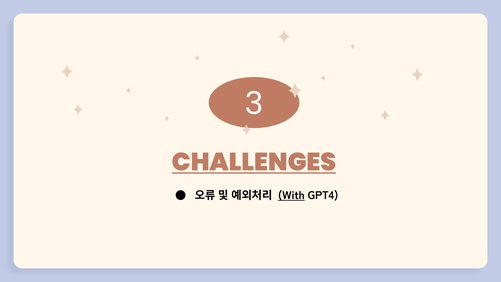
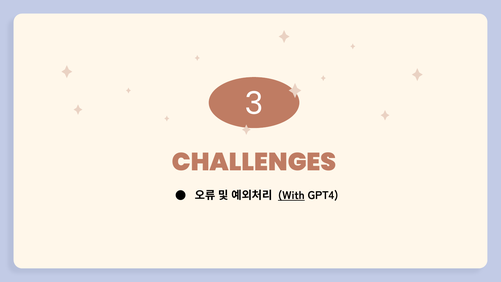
CHALLENGES underline: present -> none (254, 162)
